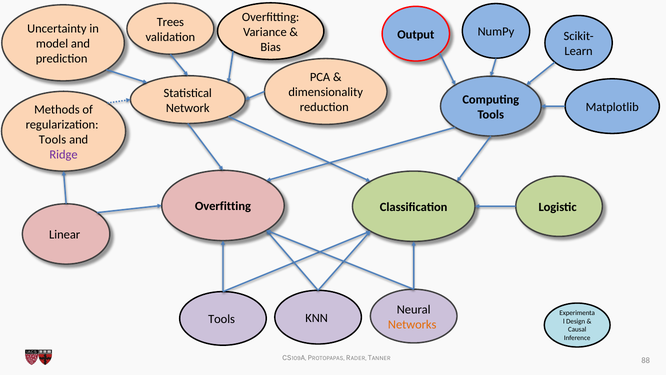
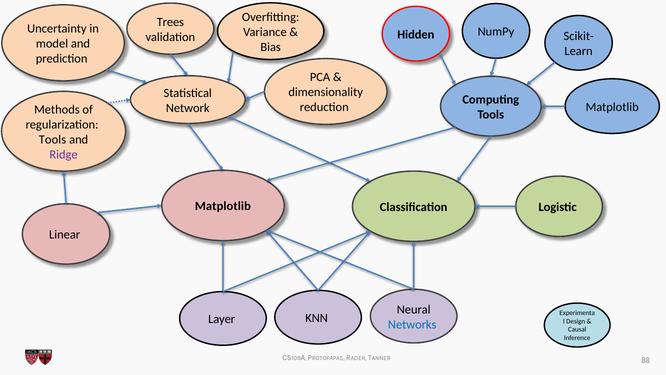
Output: Output -> Hidden (416, 35)
Overfitting: Overfitting -> Matplotlib (223, 206)
Tools: Tools -> Layer (222, 319)
Networks colour: orange -> blue (412, 324)
